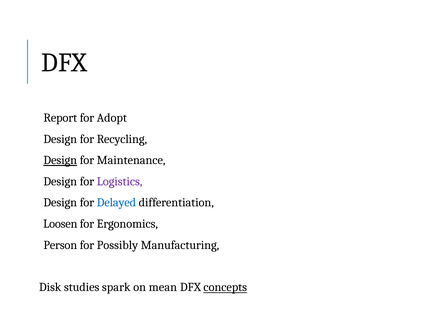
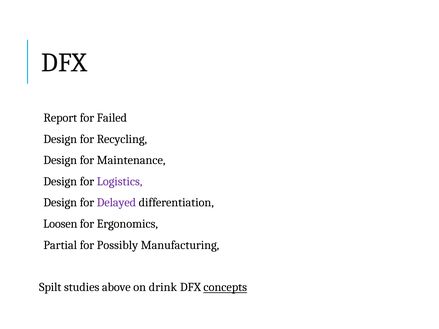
Adopt: Adopt -> Failed (112, 118)
Design underline: present -> none (60, 160)
Delayed colour: blue -> purple (116, 203)
Person: Person -> Partial (60, 245)
Disk: Disk -> Spilt (50, 288)
spark: spark -> above (116, 288)
mean: mean -> drink (163, 288)
